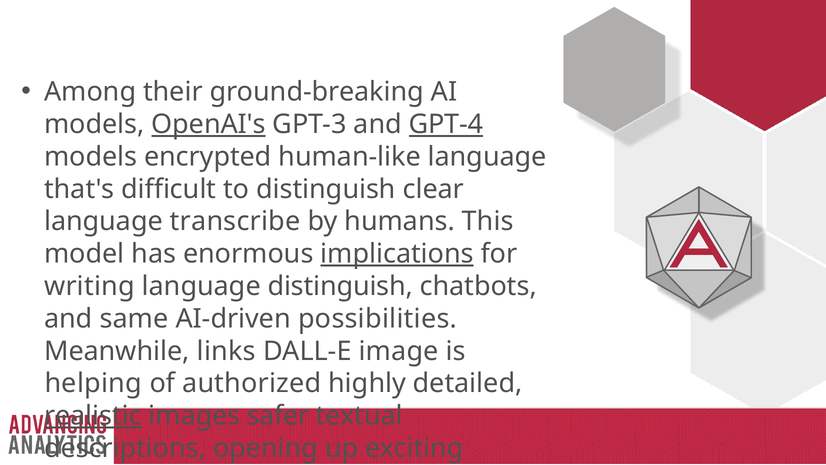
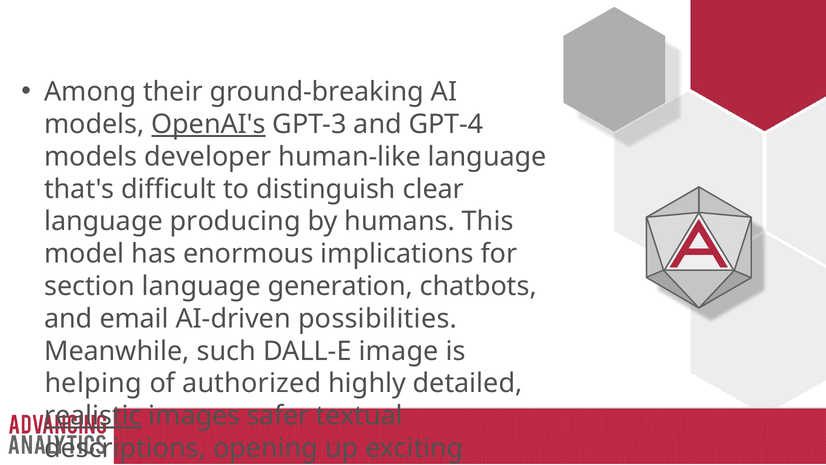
GPT-4 underline: present -> none (446, 124)
encrypted: encrypted -> developer (208, 157)
transcribe: transcribe -> producing (235, 221)
implications underline: present -> none (397, 254)
writing: writing -> section (90, 286)
language distinguish: distinguish -> generation (340, 286)
same: same -> email (134, 318)
Meanwhile links: links -> such (226, 351)
